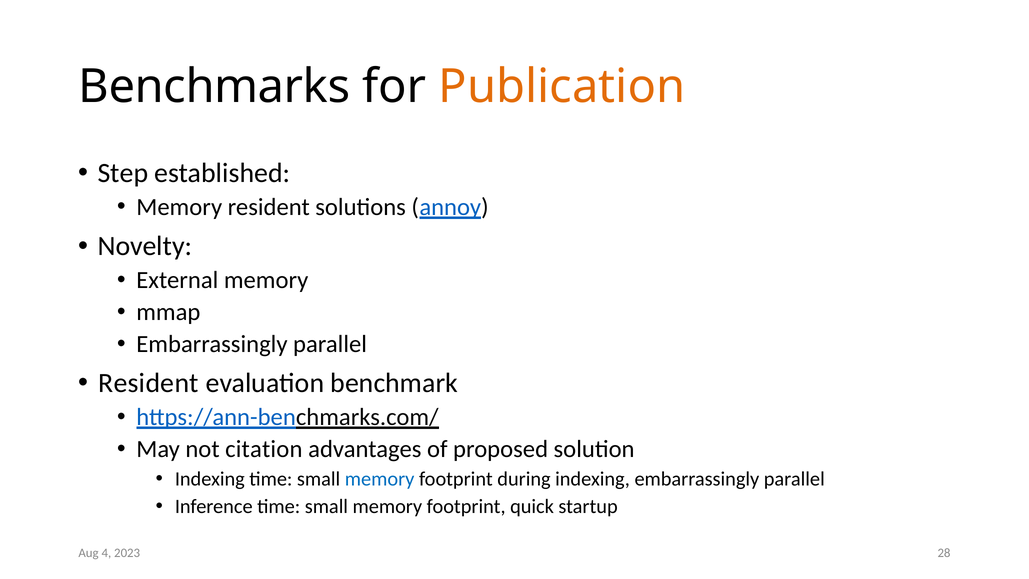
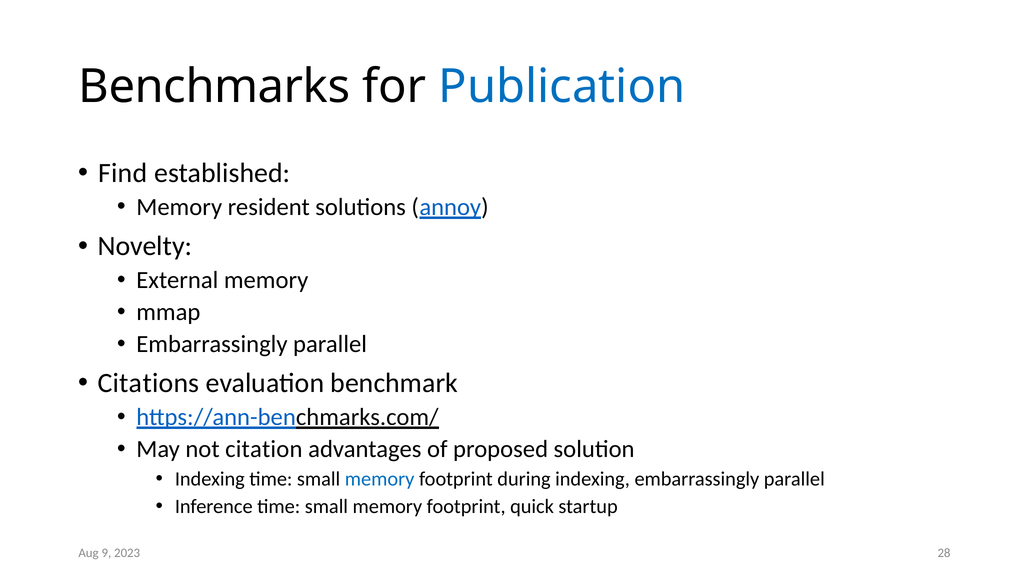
Publication colour: orange -> blue (562, 86)
Step: Step -> Find (123, 173)
Resident: Resident -> Citations (149, 383)
4: 4 -> 9 (106, 553)
